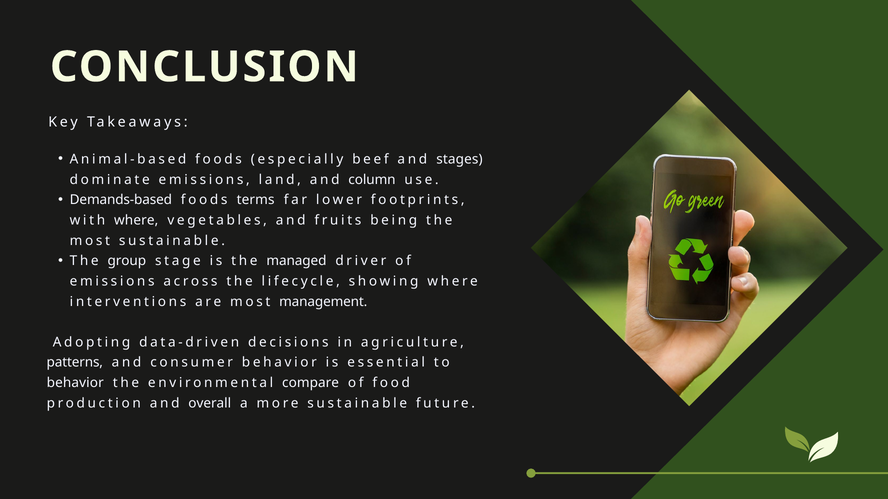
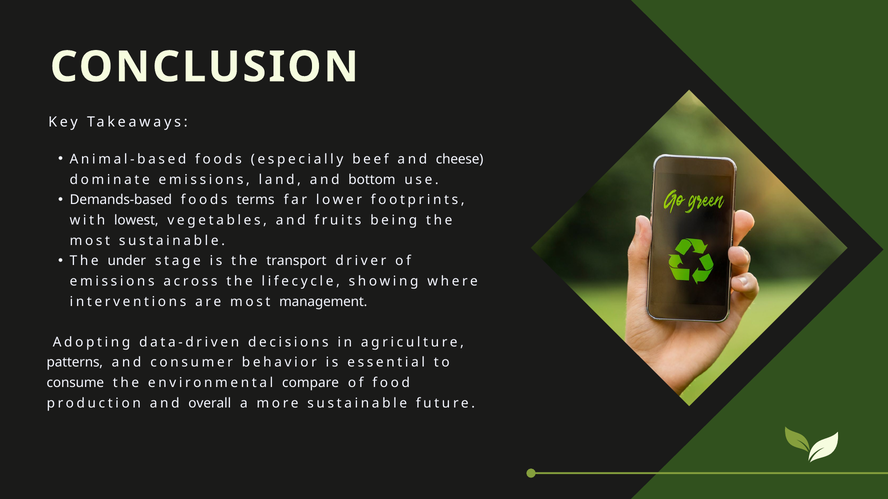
stages: stages -> cheese (460, 159)
column: column -> bottom (372, 180)
with where: where -> lowest (136, 220)
group: group -> under (127, 261)
managed: managed -> transport (296, 261)
behavior: behavior -> consume (75, 383)
